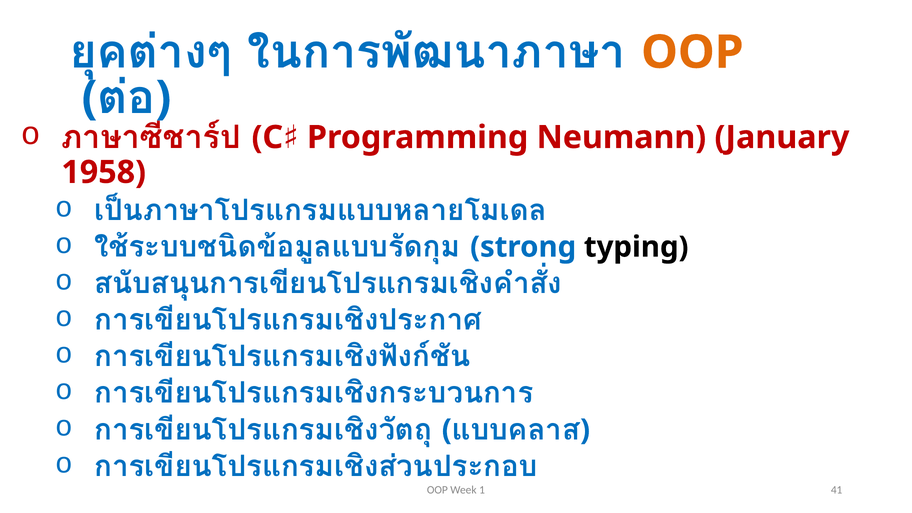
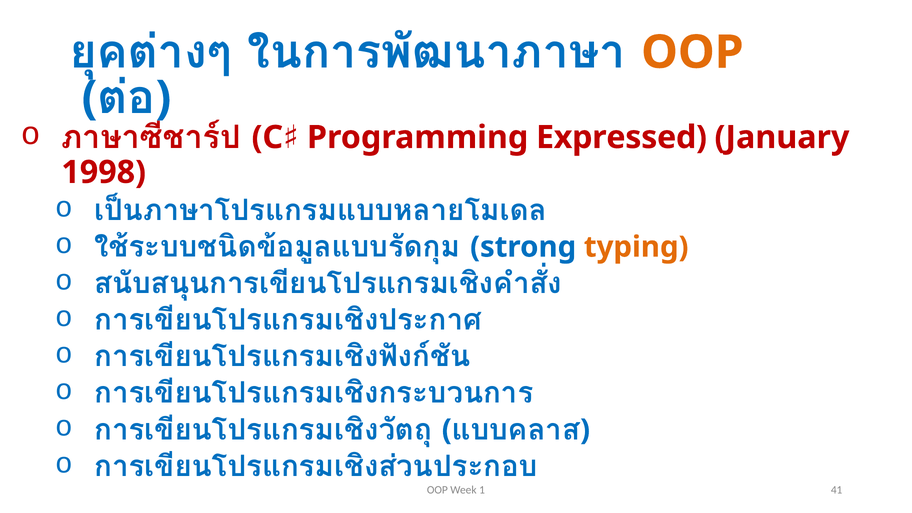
Neumann: Neumann -> Expressed (621, 137)
1958: 1958 -> 1998 (104, 172)
typing colour: black -> orange (636, 247)
